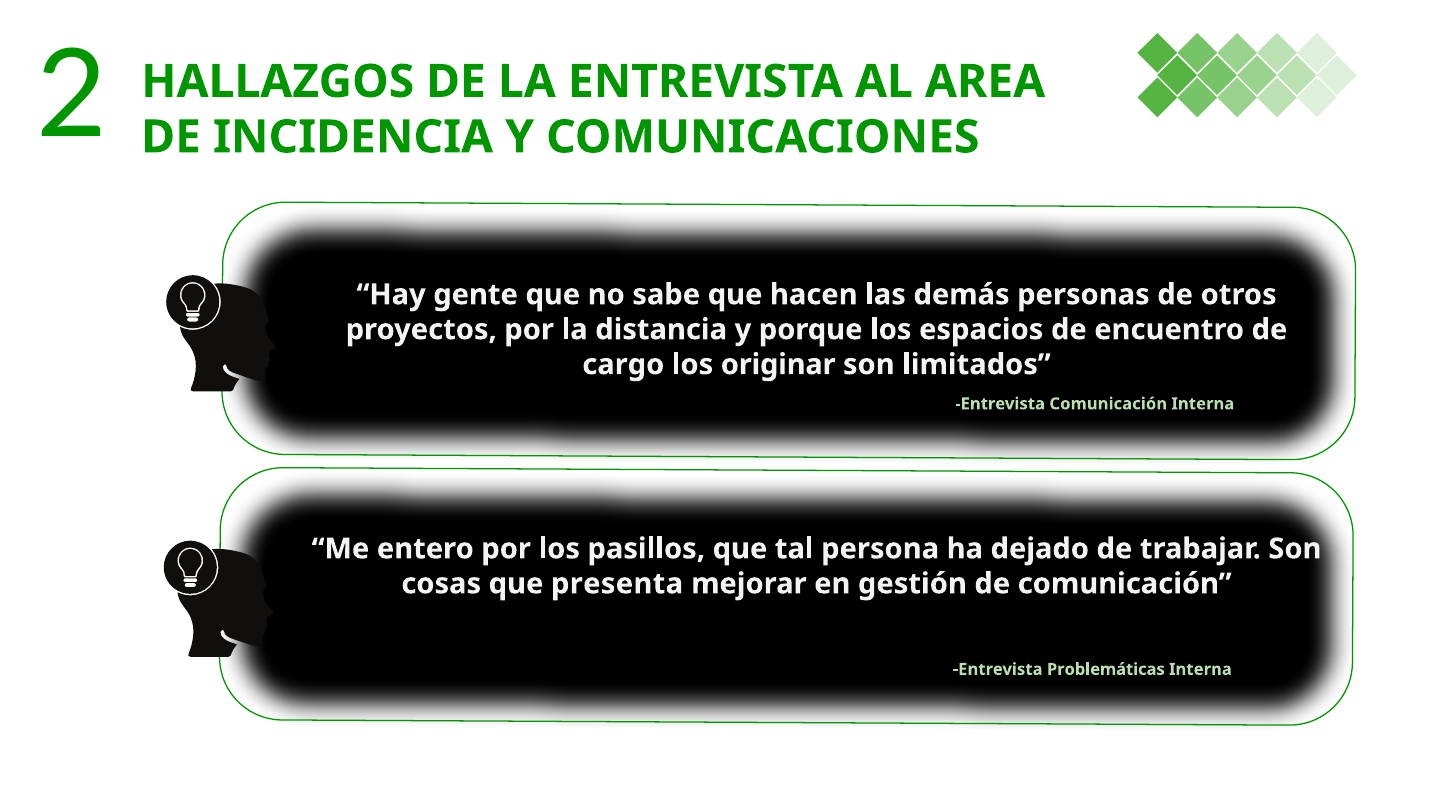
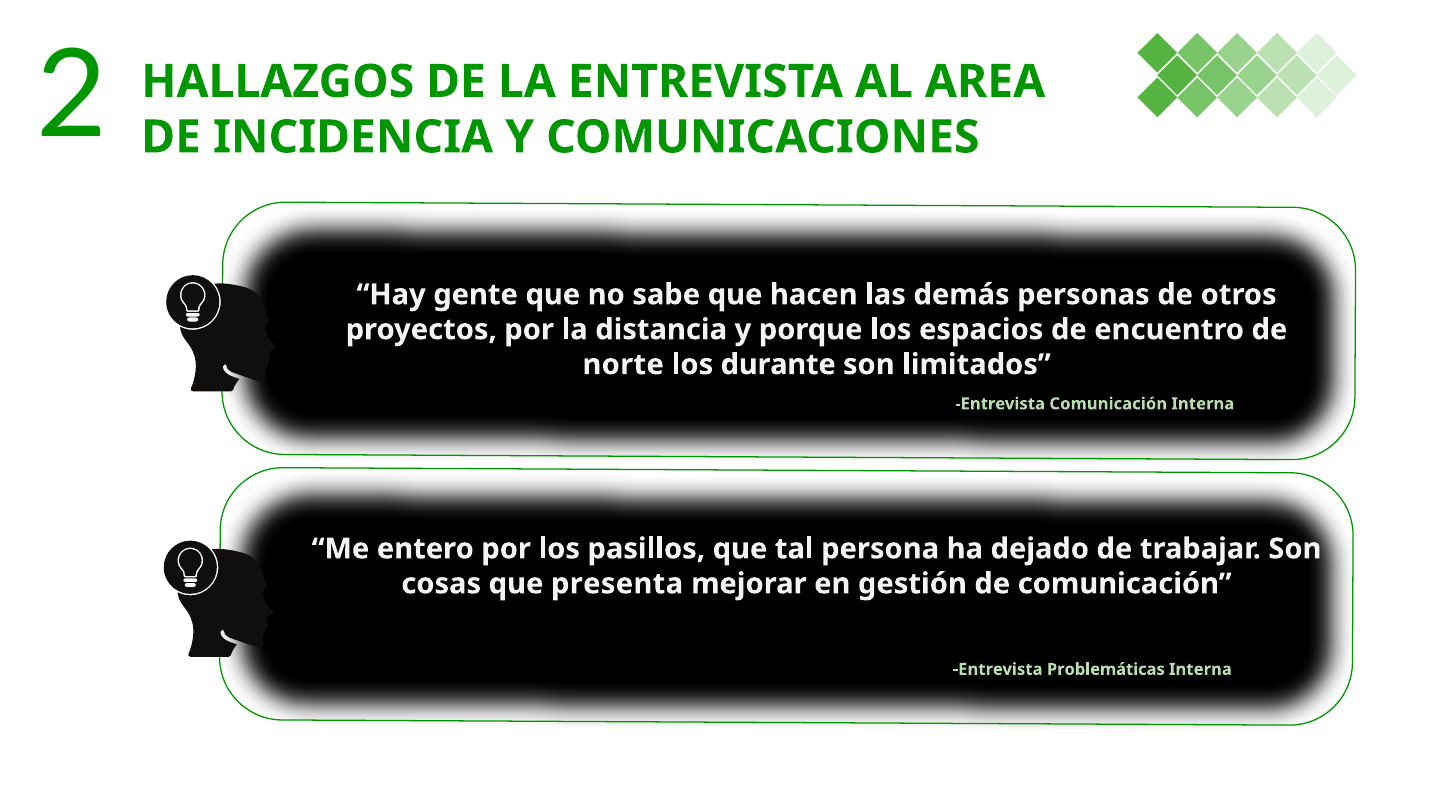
cargo: cargo -> norte (623, 364)
originar: originar -> durante (778, 364)
